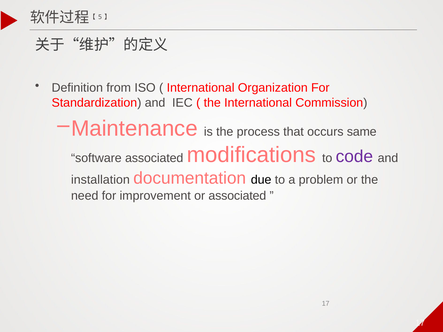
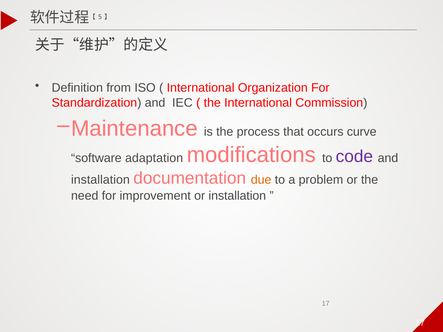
same: same -> curve (362, 132)
software associated: associated -> adaptation (154, 158)
due colour: black -> orange (261, 180)
or associated: associated -> installation (237, 196)
